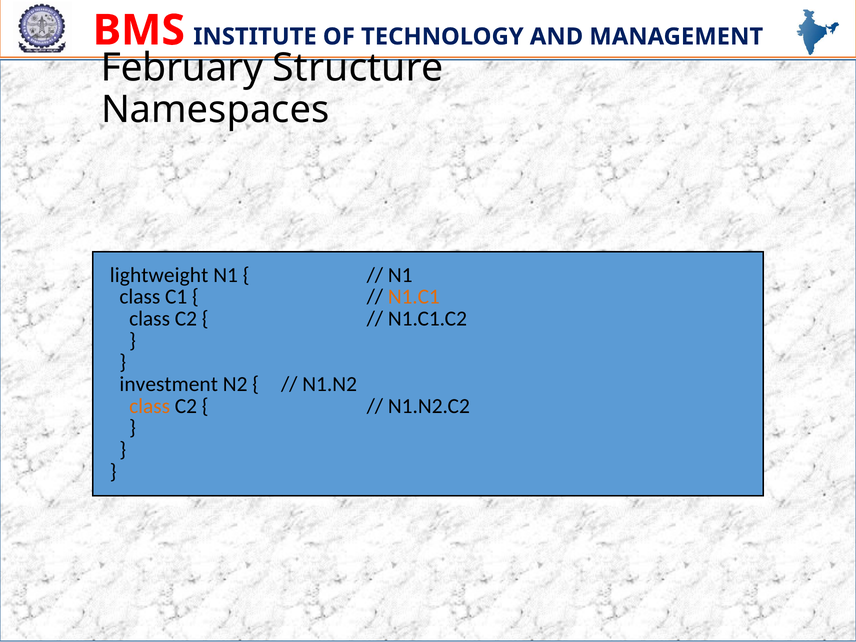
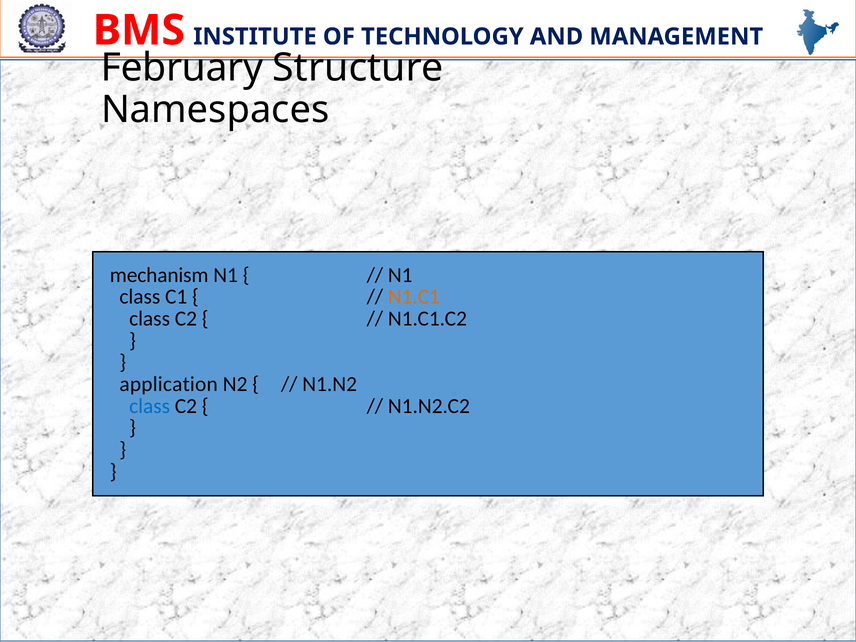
lightweight: lightweight -> mechanism (159, 275)
investment: investment -> application (169, 384)
class colour: orange -> blue (150, 406)
